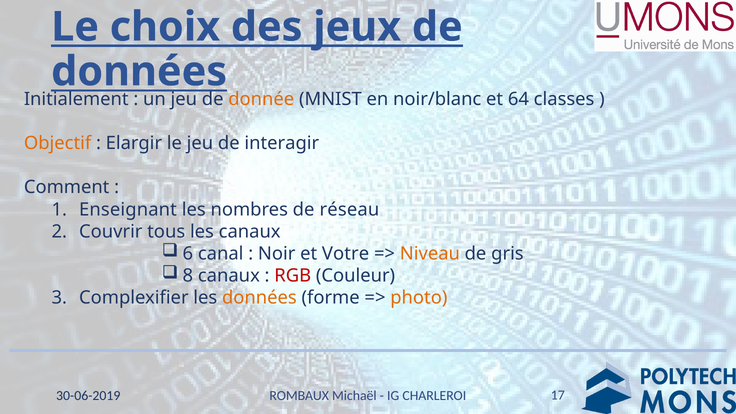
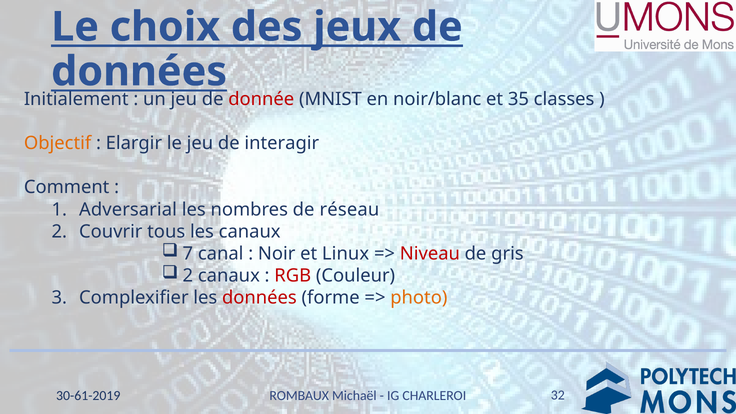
donnée colour: orange -> red (261, 99)
64: 64 -> 35 (518, 99)
Enseignant: Enseignant -> Adversarial (128, 209)
6: 6 -> 7 (188, 254)
Votre: Votre -> Linux (346, 254)
Niveau colour: orange -> red (430, 254)
8: 8 -> 2 (188, 276)
données colour: orange -> red (259, 298)
17: 17 -> 32 (558, 395)
30-06-2019: 30-06-2019 -> 30-61-2019 (88, 396)
